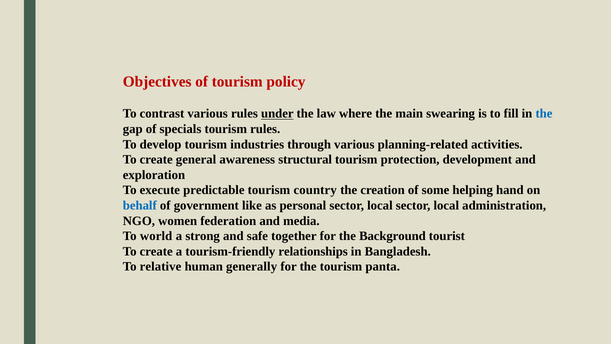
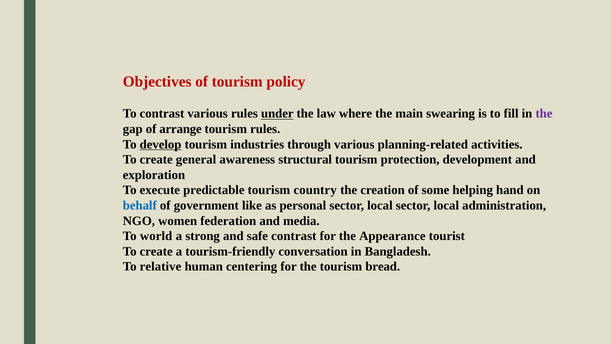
the colour: blue -> purple (544, 114)
specials: specials -> arrange (181, 129)
develop underline: none -> present (161, 144)
safe together: together -> contrast (294, 236)
Background: Background -> Appearance (392, 236)
relationships: relationships -> conversation (313, 251)
generally: generally -> centering (252, 266)
panta: panta -> bread (383, 266)
